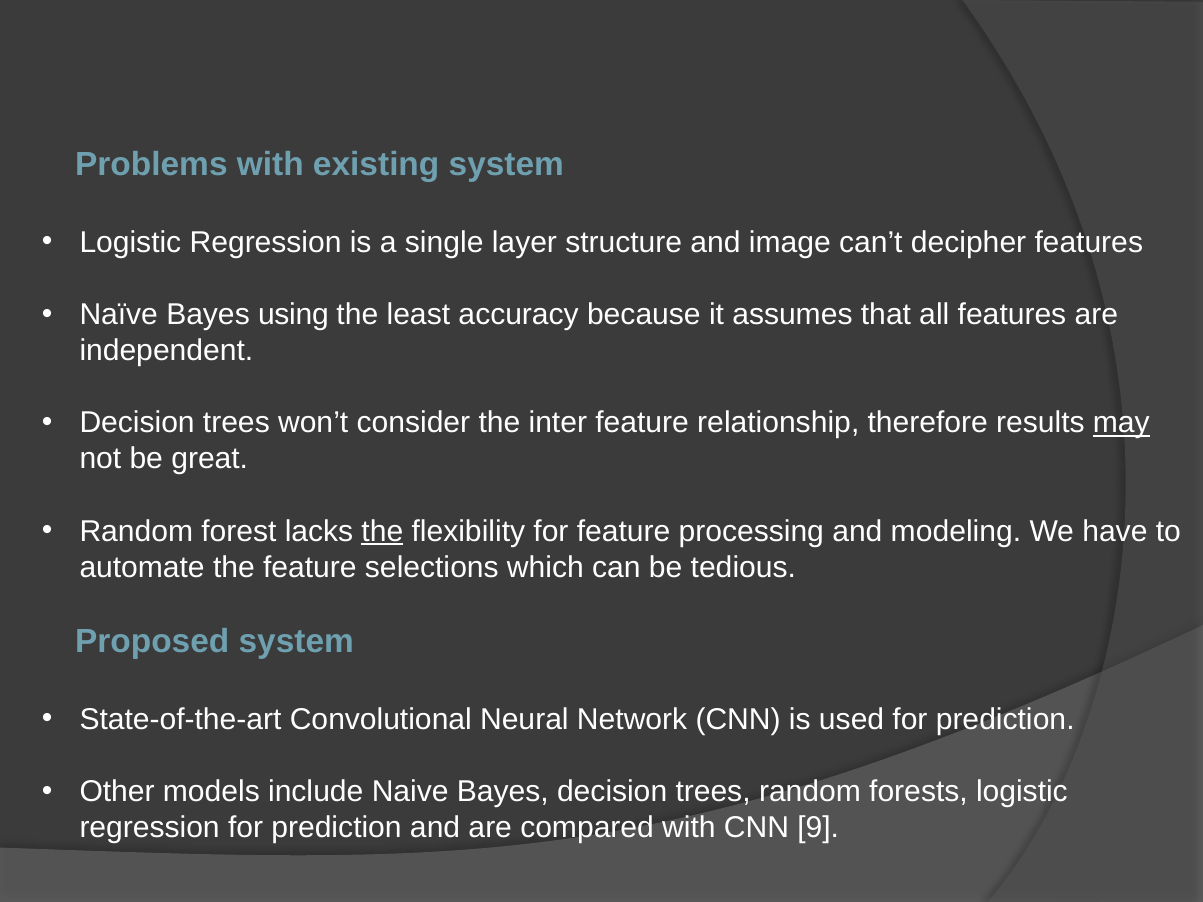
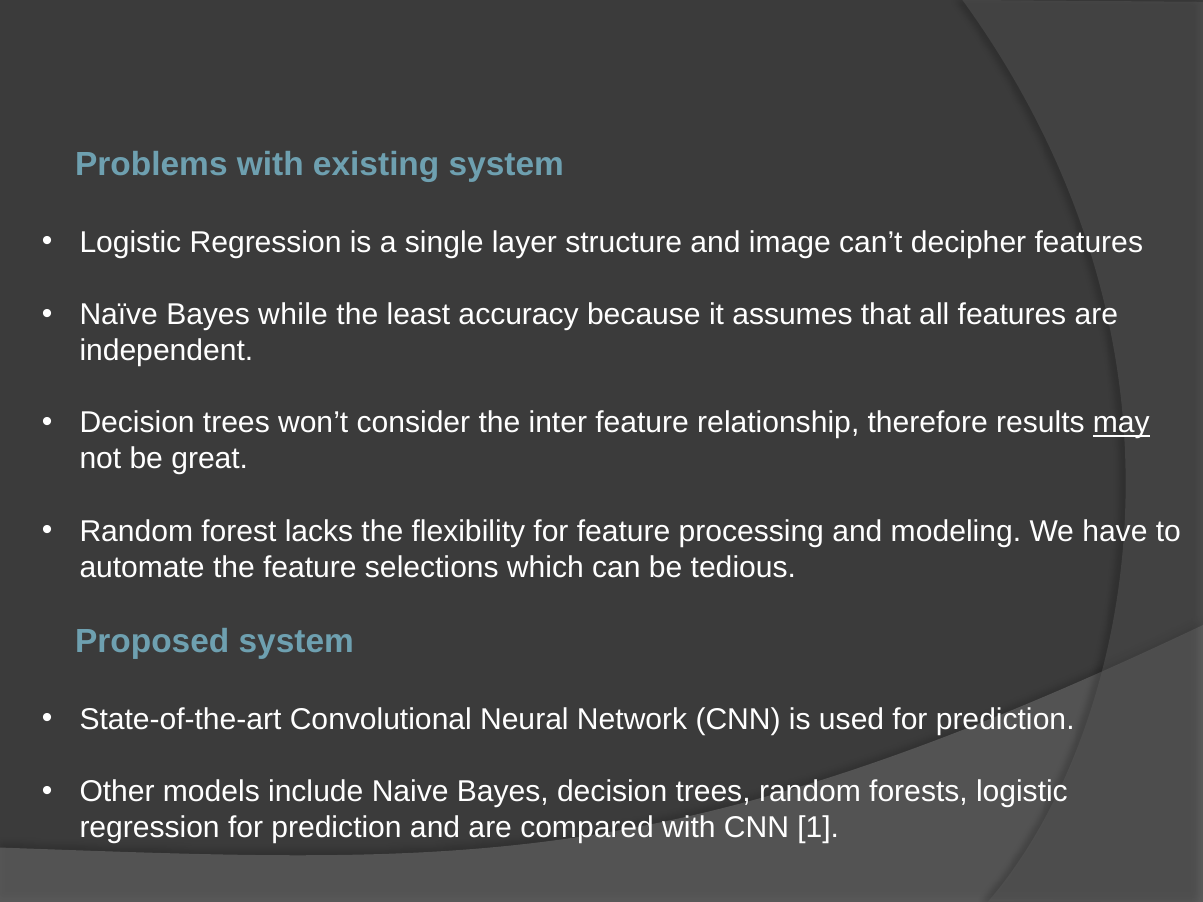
using: using -> while (293, 315)
the underline: present -> none (382, 531)
9: 9 -> 1 (818, 828)
